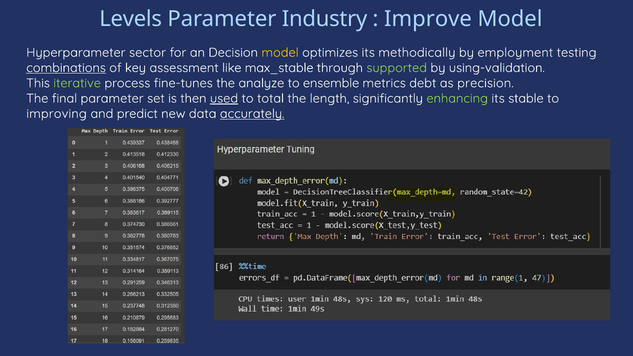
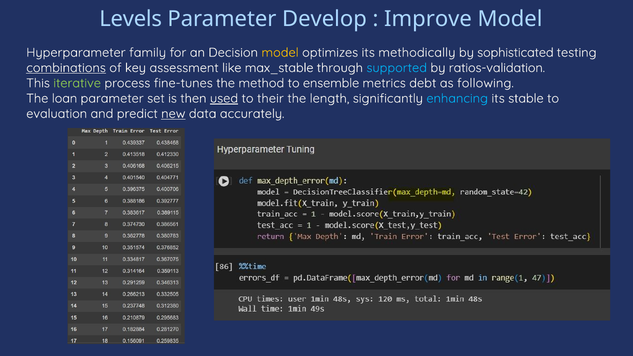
Industry: Industry -> Develop (324, 19)
sector: sector -> family (148, 53)
employment: employment -> sophisticated (515, 53)
supported colour: light green -> light blue (397, 68)
using-validation: using-validation -> ratios-validation (497, 68)
analyze: analyze -> method (261, 83)
precision: precision -> following (485, 83)
final: final -> loan (65, 98)
total: total -> their (270, 98)
enhancing colour: light green -> light blue (457, 98)
improving: improving -> evaluation (57, 114)
new underline: none -> present (173, 114)
accurately underline: present -> none (252, 114)
